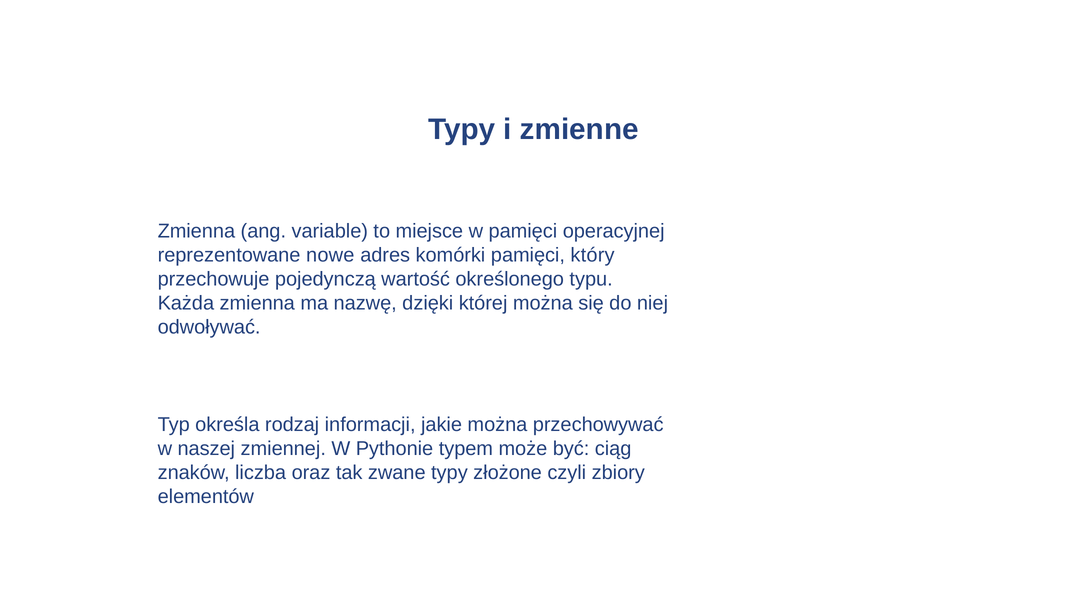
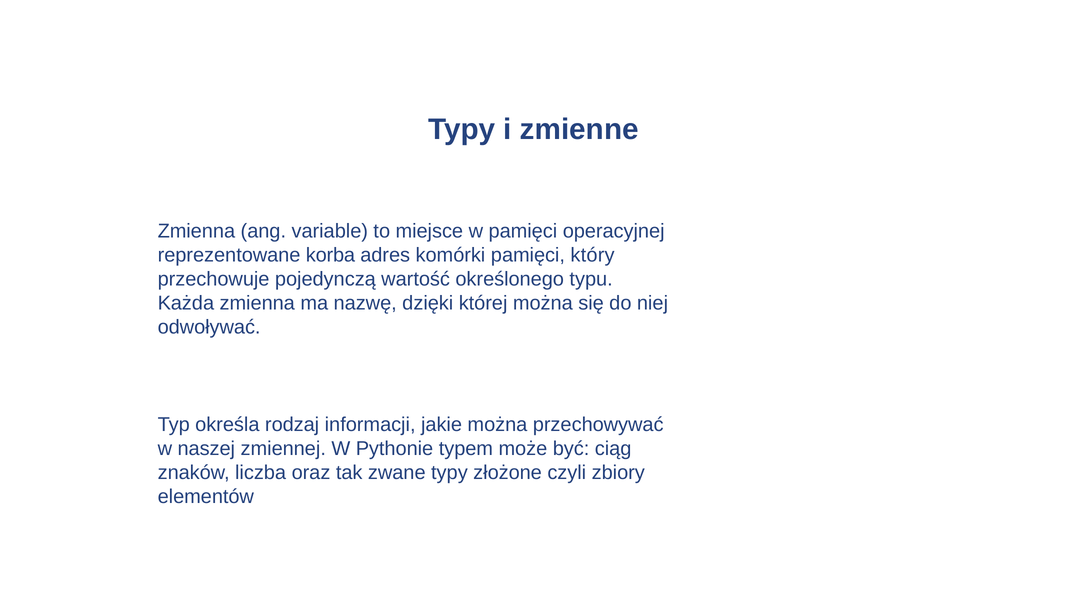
nowe: nowe -> korba (330, 255)
